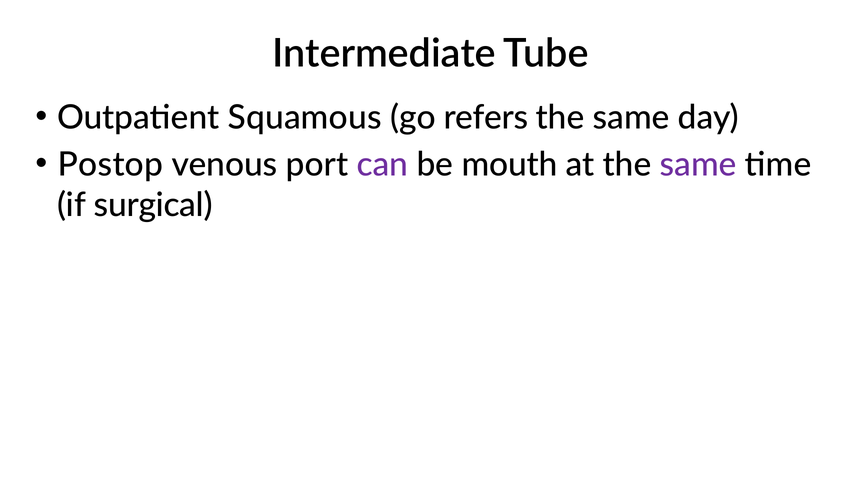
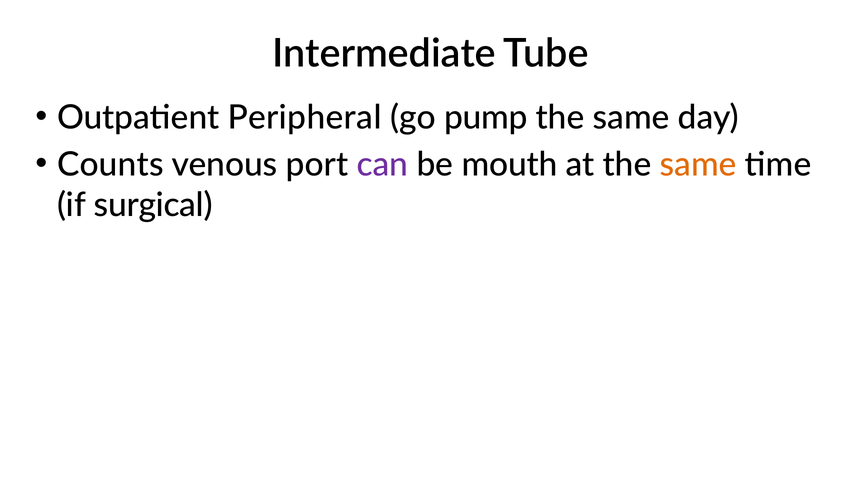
Squamous: Squamous -> Peripheral (305, 117)
refers: refers -> pump (486, 117)
Postop: Postop -> Counts (110, 164)
same colour: purple -> orange (698, 164)
